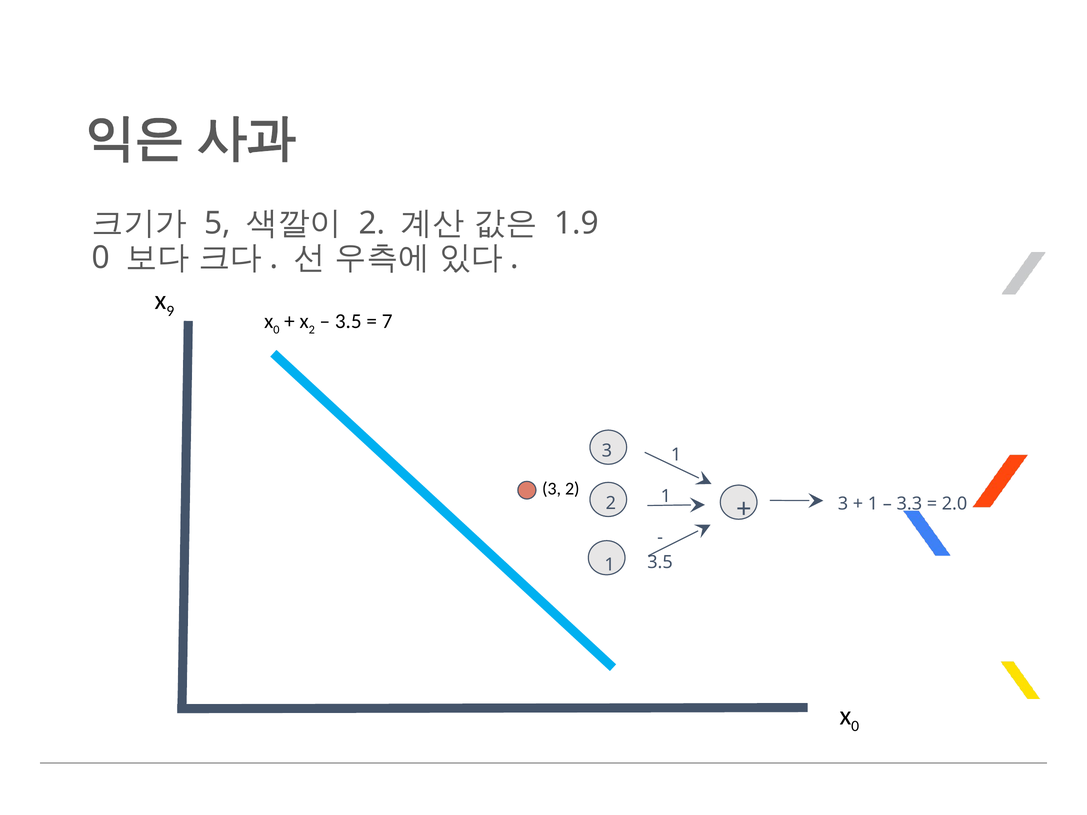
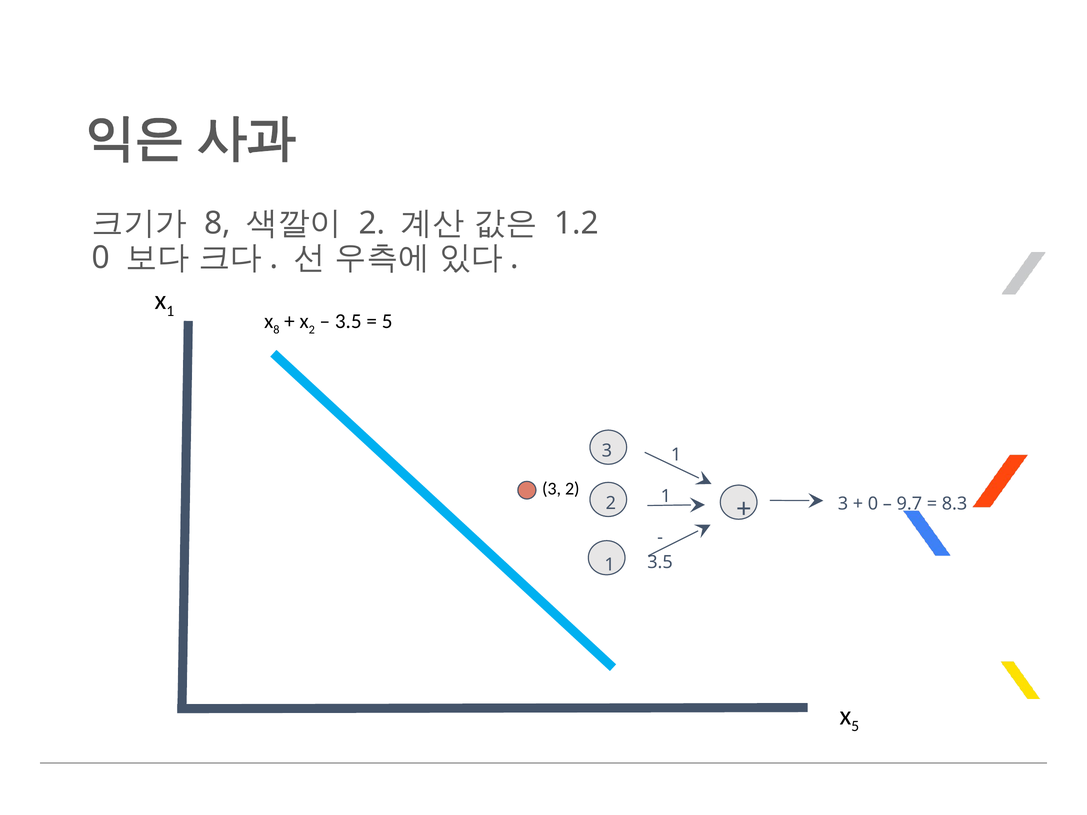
5: 5 -> 8 (217, 224)
1.9: 1.9 -> 1.2 (577, 224)
9: 9 -> 1 (170, 311)
0: 0 -> 8 (276, 330)
7: 7 -> 5 (387, 322)
1: 1 -> 0 (873, 504)
3.3: 3.3 -> 9.7 (909, 504)
2.0: 2.0 -> 8.3 (955, 504)
0: 0 -> 5 (855, 726)
